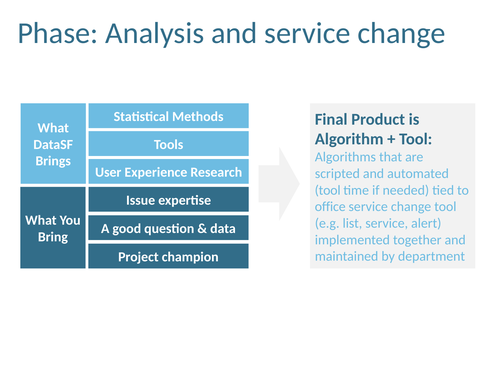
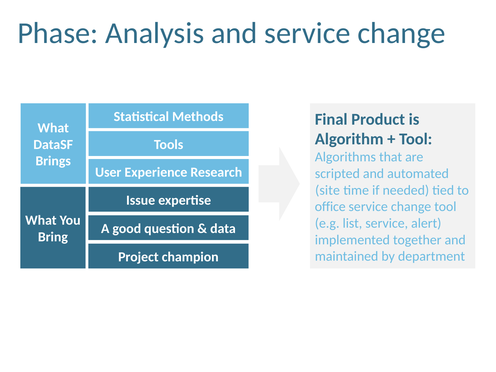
tool: tool -> site (328, 190)
